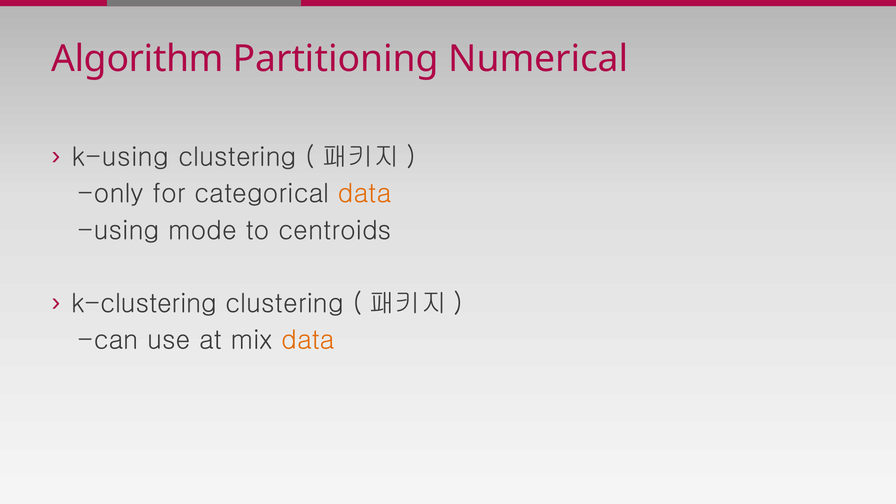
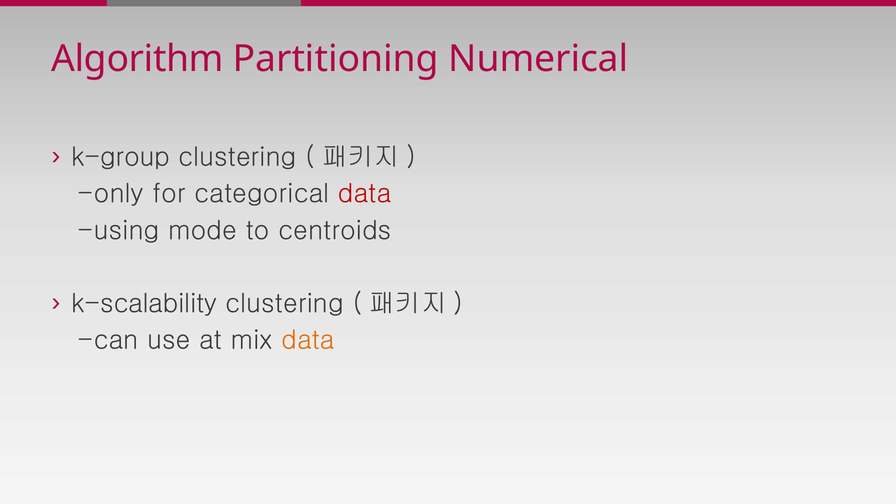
k-using: k-using -> k-group (121, 157)
data colour: orange -> red (365, 194)
k-clustering: k-clustering -> k-scalability (144, 304)
